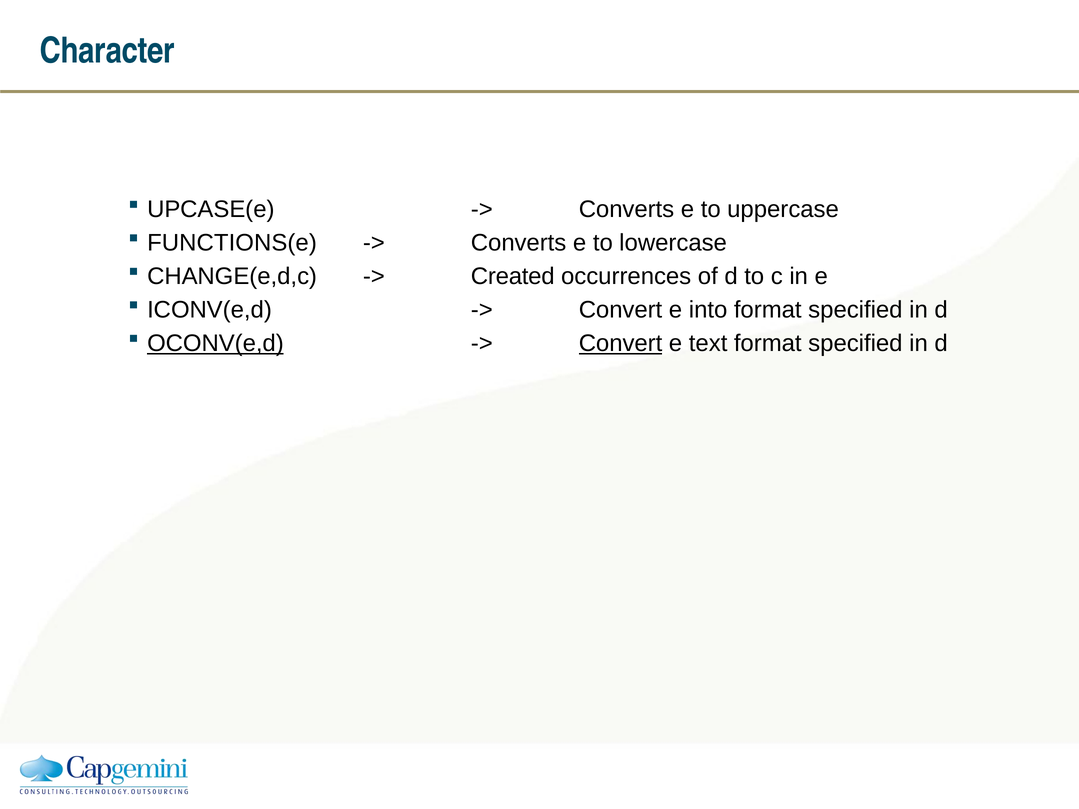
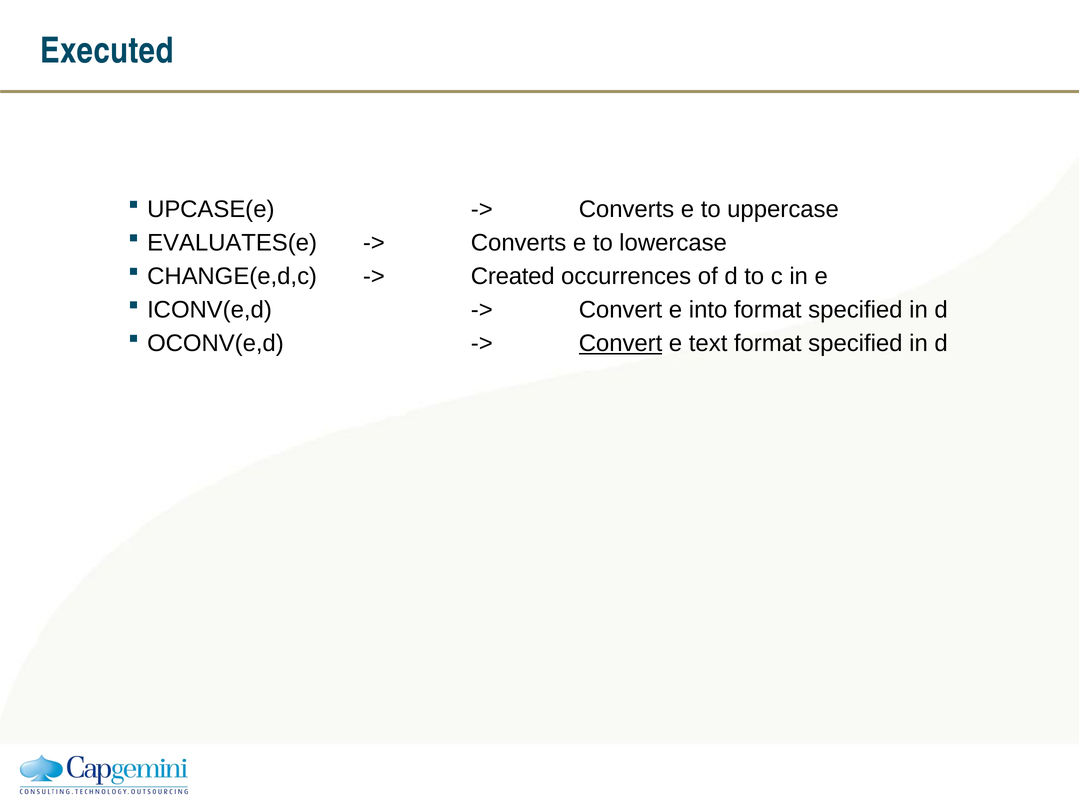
Character: Character -> Executed (107, 51)
FUNCTIONS(e: FUNCTIONS(e -> EVALUATES(e (232, 243)
OCONV(e,d underline: present -> none (215, 344)
